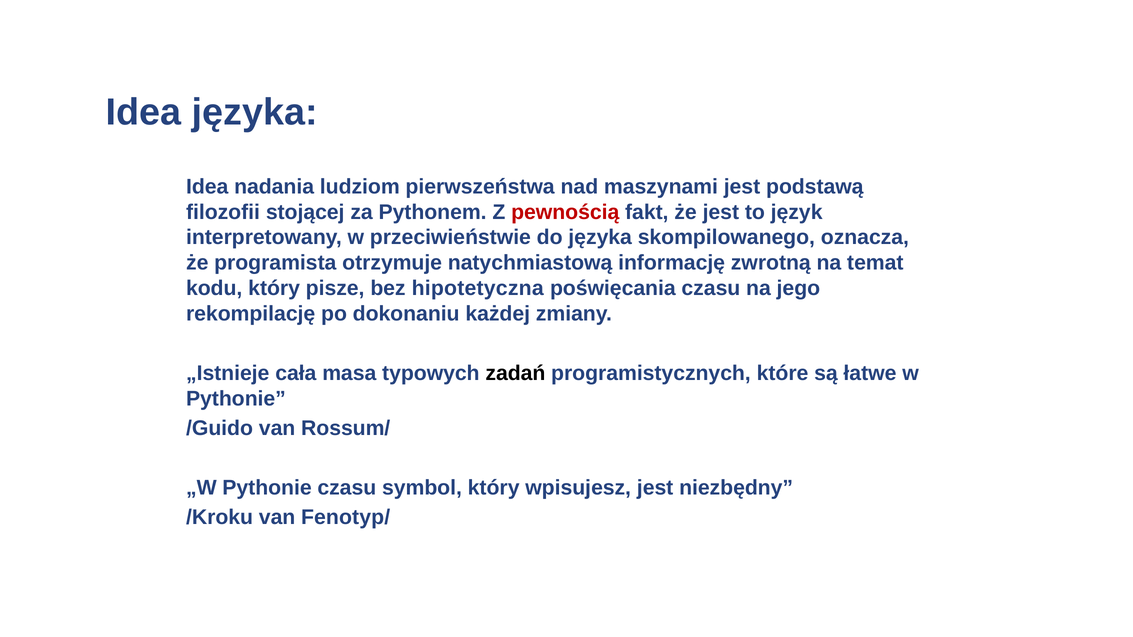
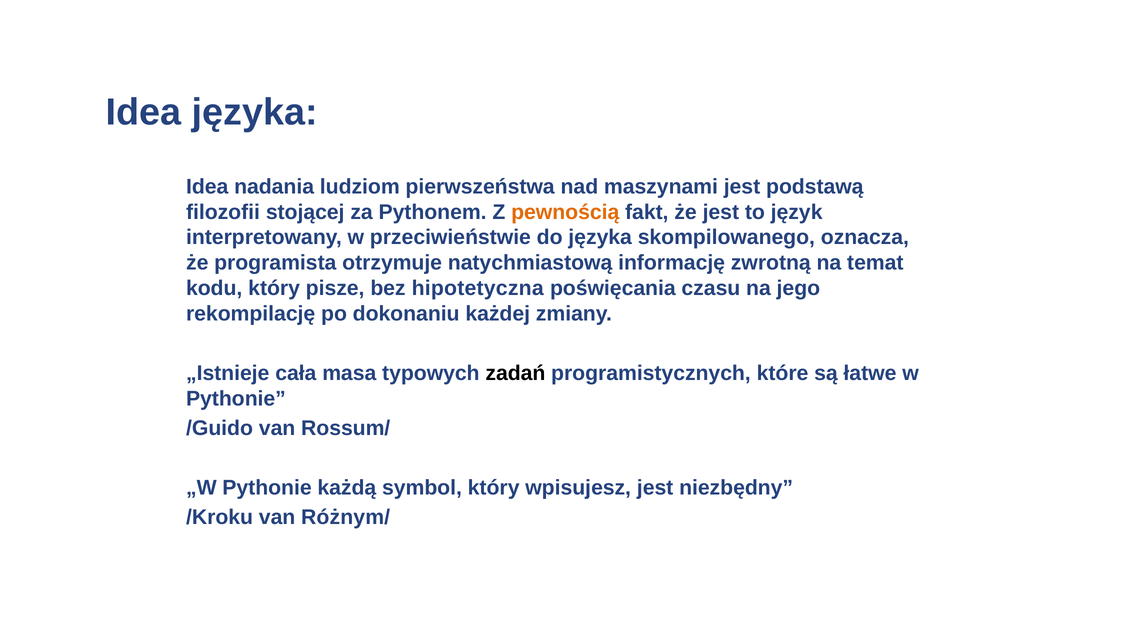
pewnością colour: red -> orange (565, 212)
Pythonie czasu: czasu -> każdą (347, 488)
Fenotyp/: Fenotyp/ -> Różnym/ (346, 518)
